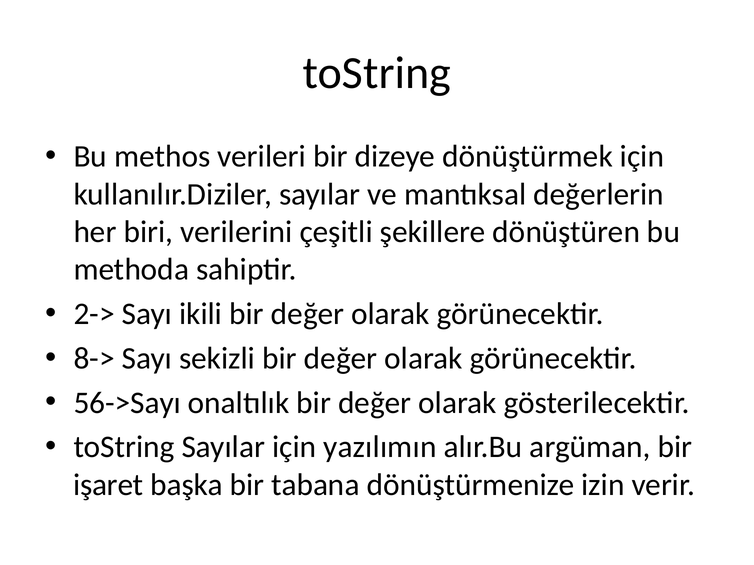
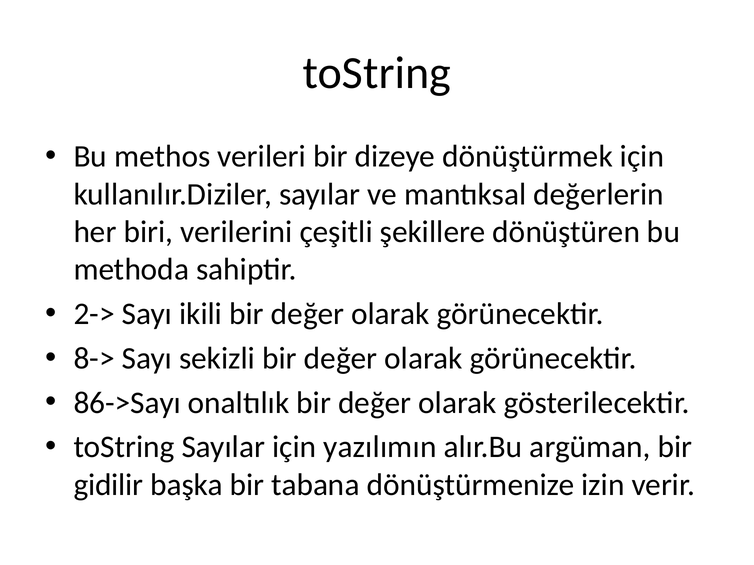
56->Sayı: 56->Sayı -> 86->Sayı (127, 403)
işaret: işaret -> gidilir (108, 485)
